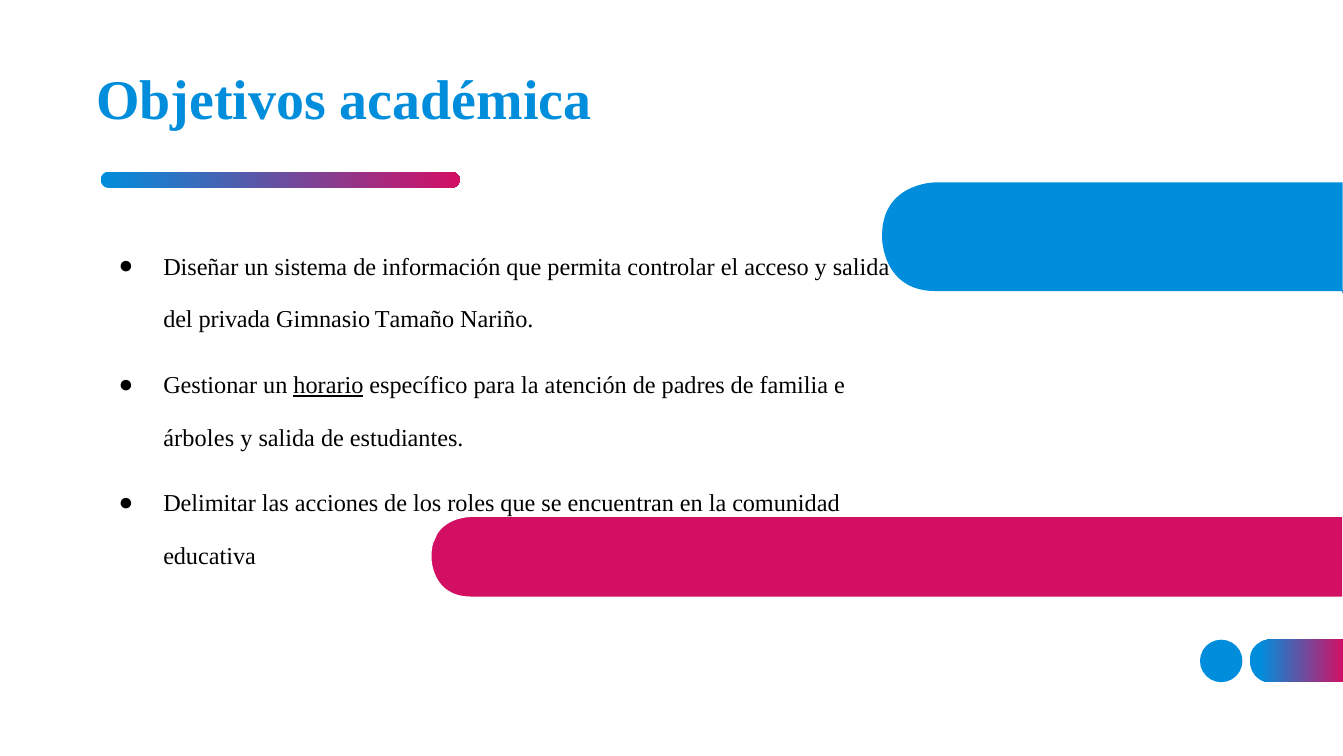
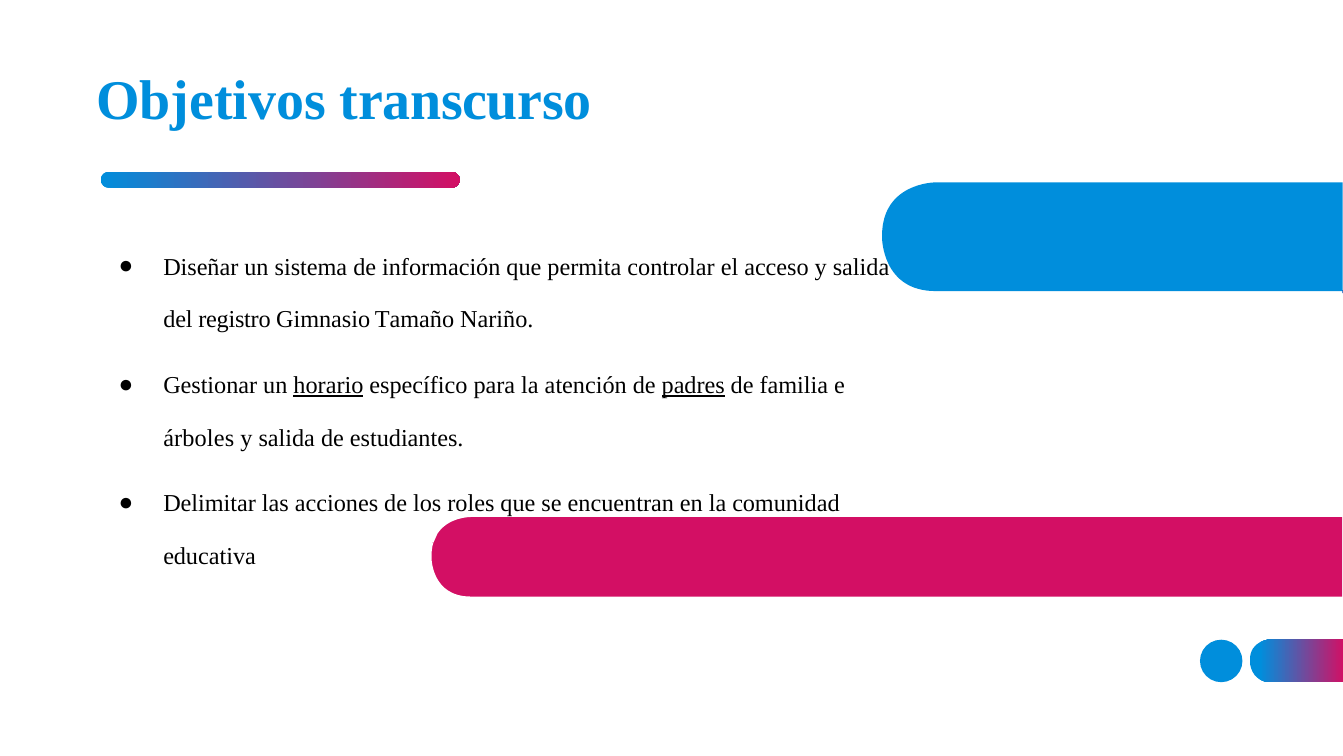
académica: académica -> transcurso (466, 101)
privada: privada -> registro (234, 320)
padres underline: none -> present (693, 385)
